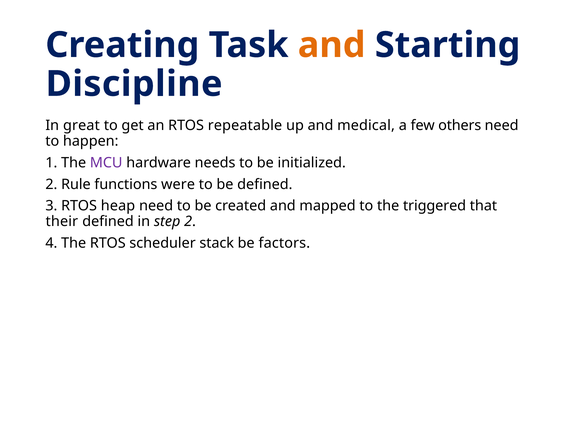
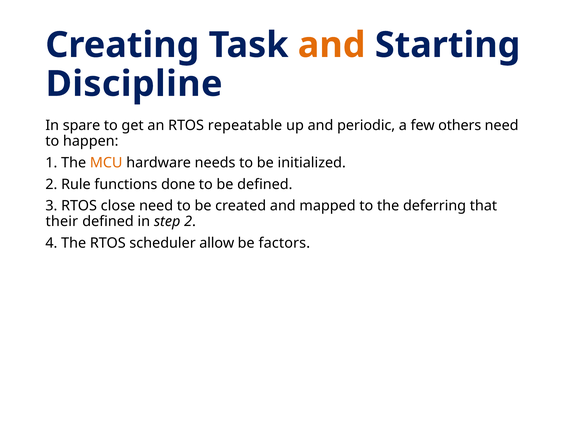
great: great -> spare (82, 126)
medical: medical -> periodic (366, 126)
MCU colour: purple -> orange (106, 163)
were: were -> done (178, 184)
heap: heap -> close (118, 206)
triggered: triggered -> deferring (435, 206)
stack: stack -> allow (217, 243)
